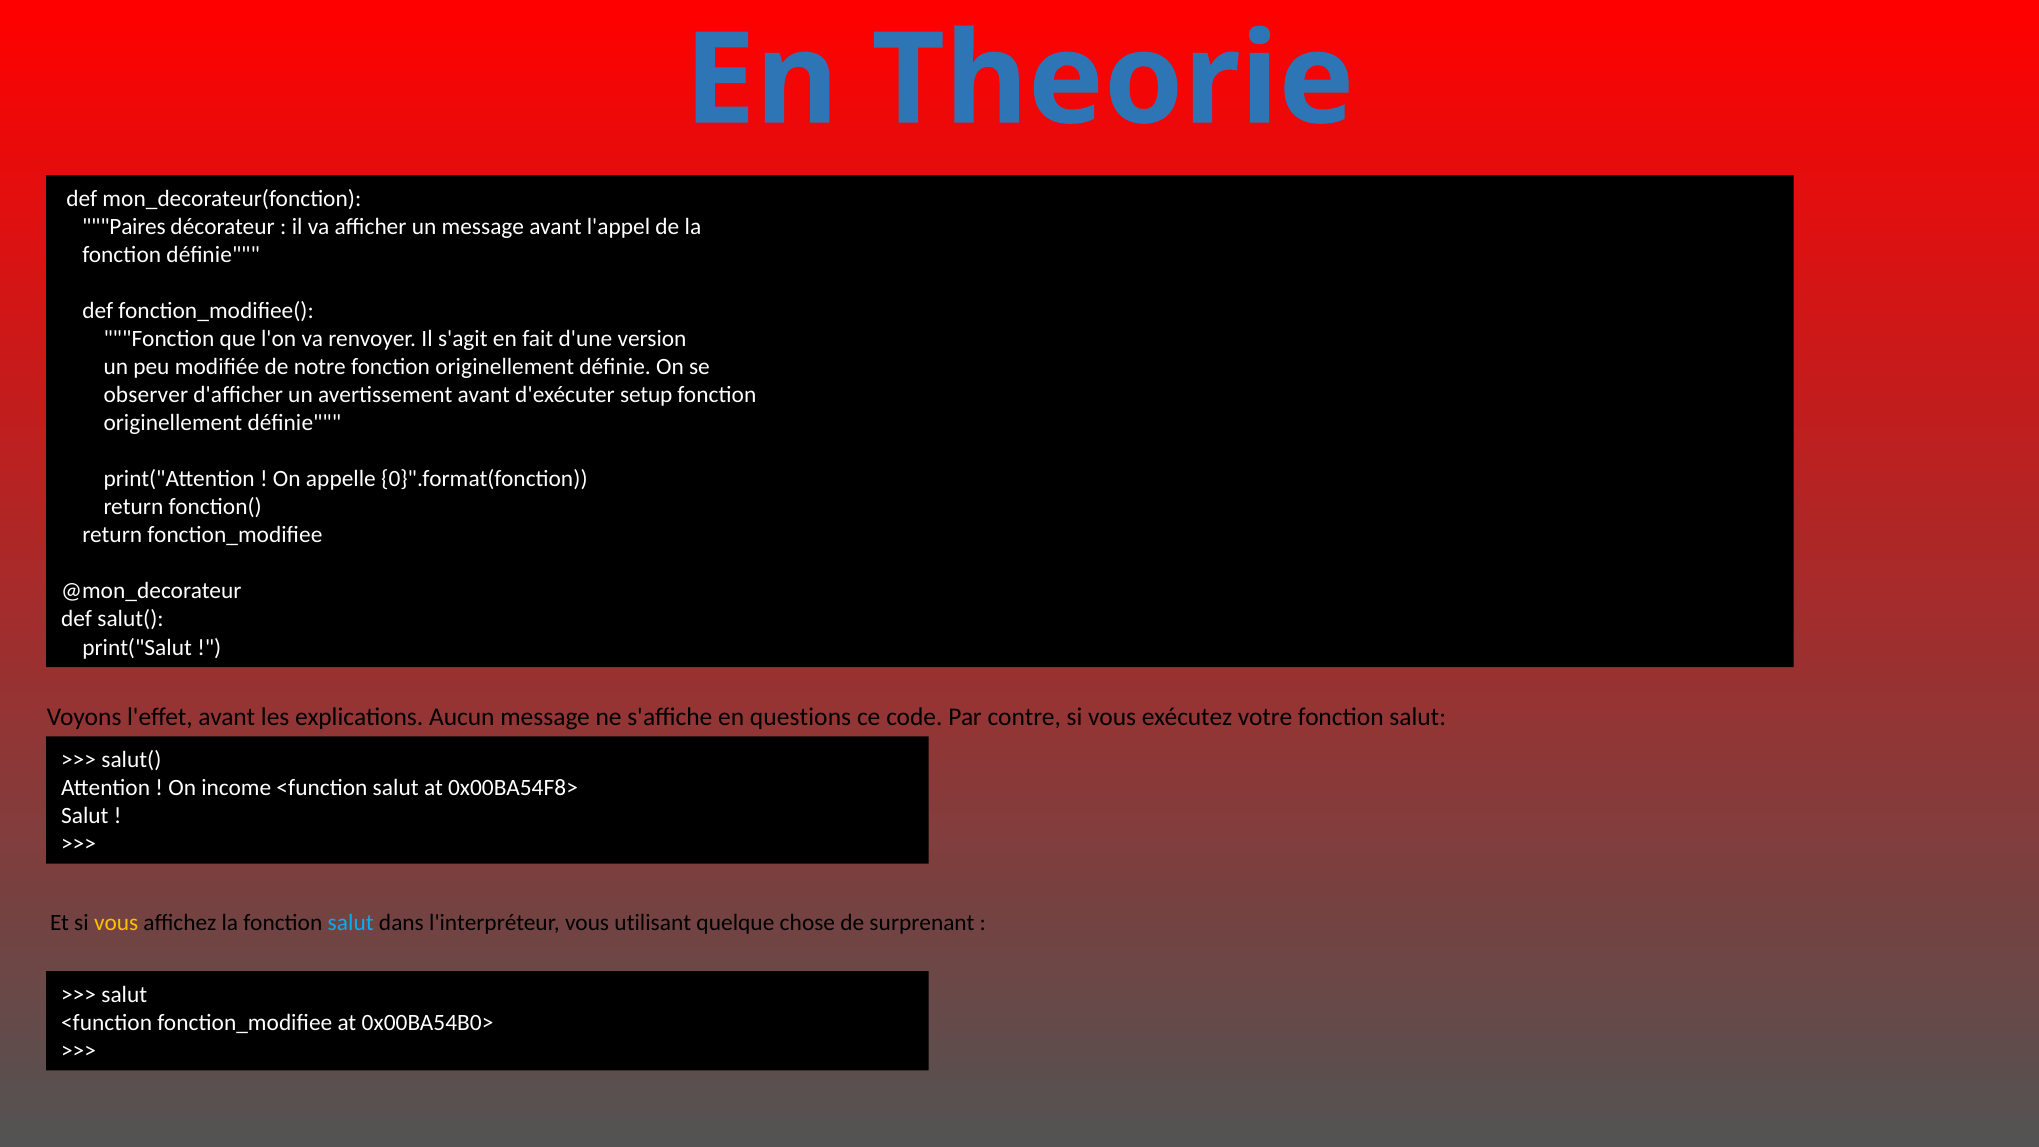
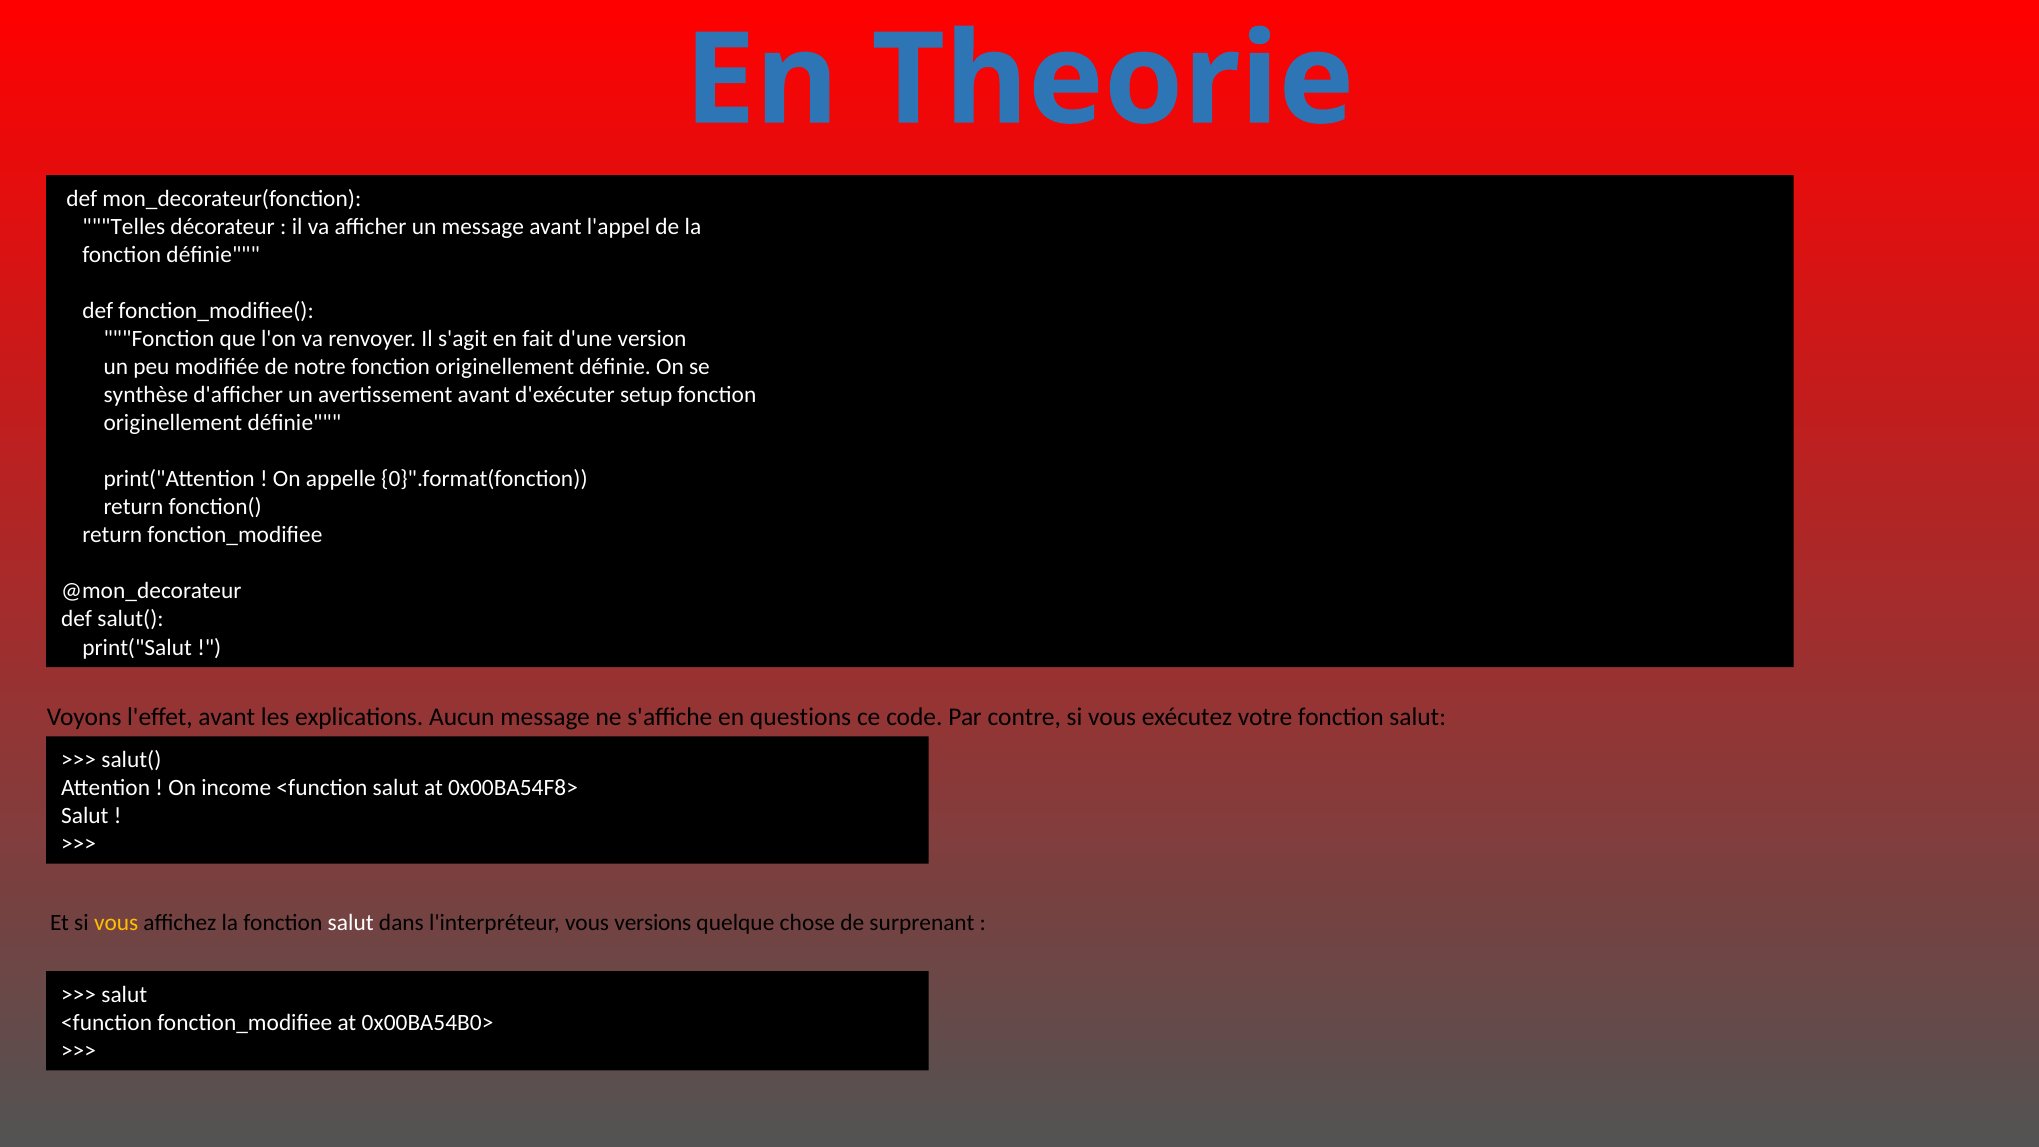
Paires: Paires -> Telles (124, 226)
observer: observer -> synthèse (146, 395)
salut colour: light blue -> white (351, 923)
utilisant: utilisant -> versions (653, 923)
